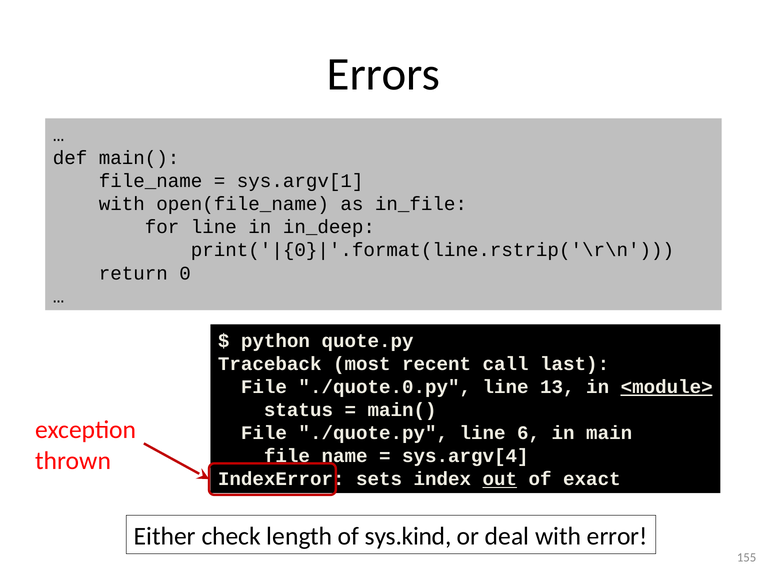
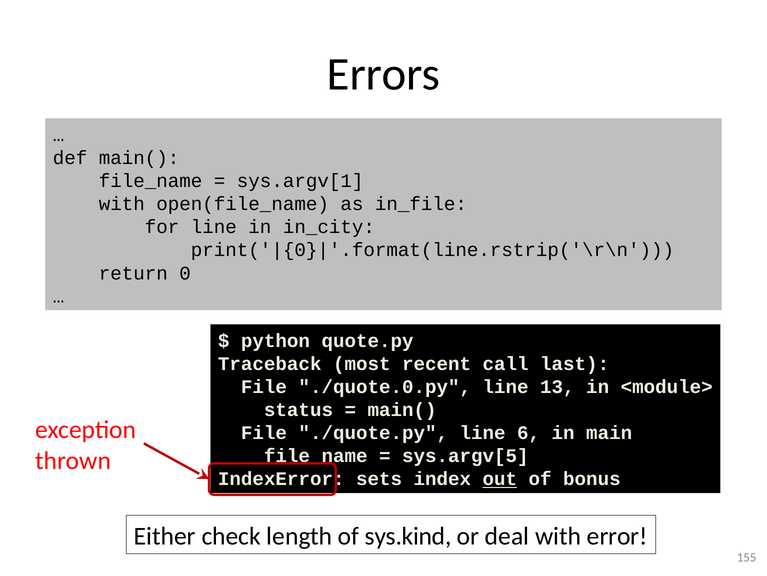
in_deep: in_deep -> in_city (329, 227)
<module> underline: present -> none (667, 386)
sys.argv[4: sys.argv[4 -> sys.argv[5 (465, 456)
exact: exact -> bonus (592, 479)
